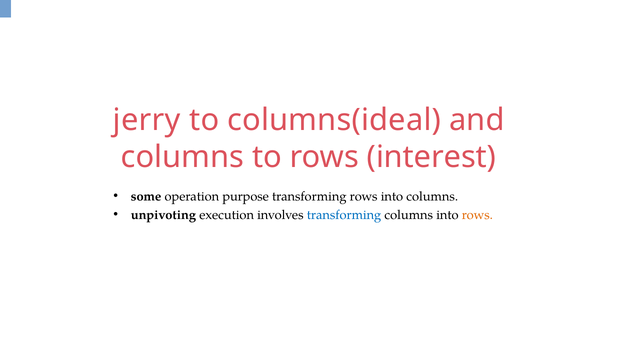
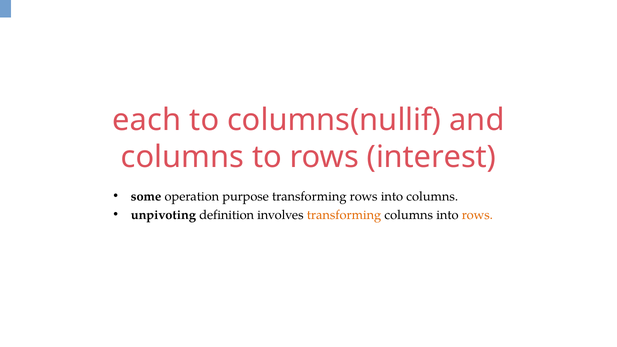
jerry: jerry -> each (147, 120)
columns(ideal: columns(ideal -> columns(nullif (334, 120)
execution: execution -> definition (227, 215)
transforming colour: blue -> orange (344, 215)
